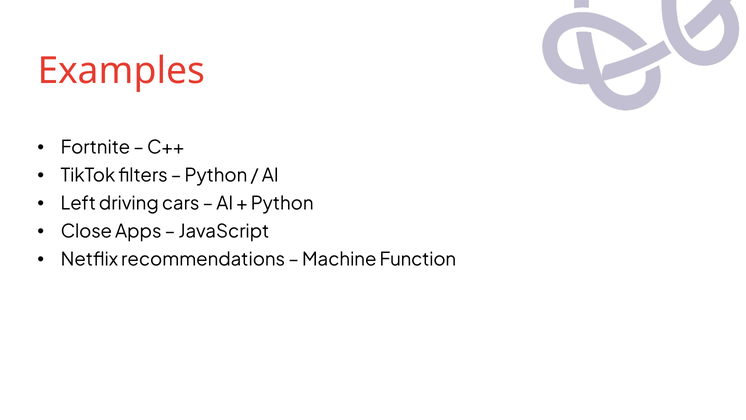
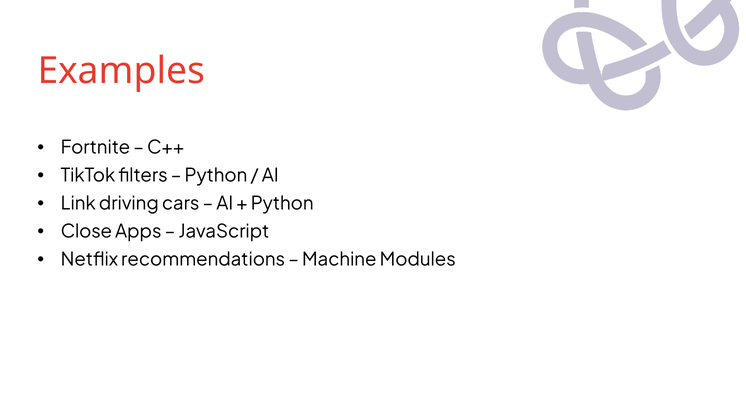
Left: Left -> Link (78, 204)
Function: Function -> Modules (418, 259)
